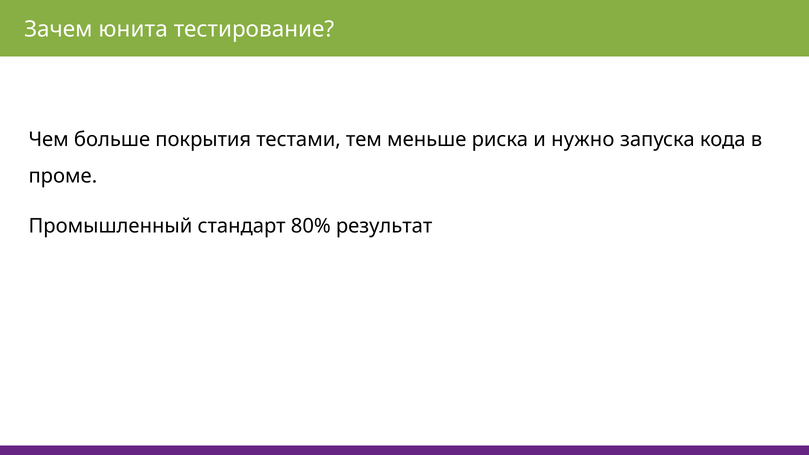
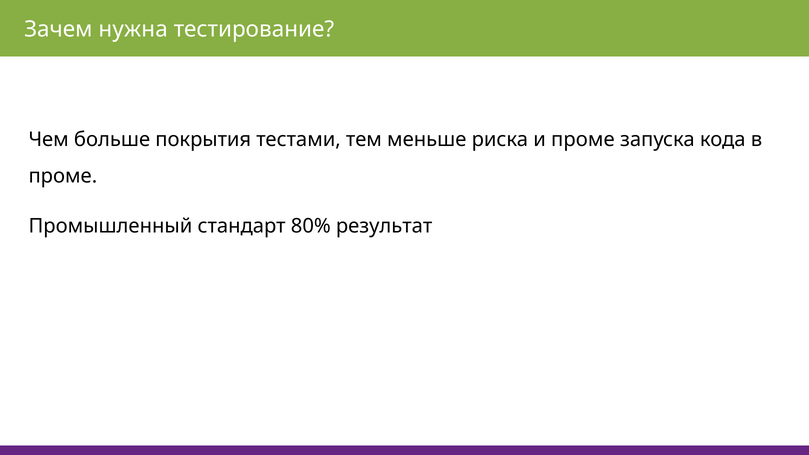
юнита: юнита -> нужна (133, 29)
и нужно: нужно -> проме (583, 140)
